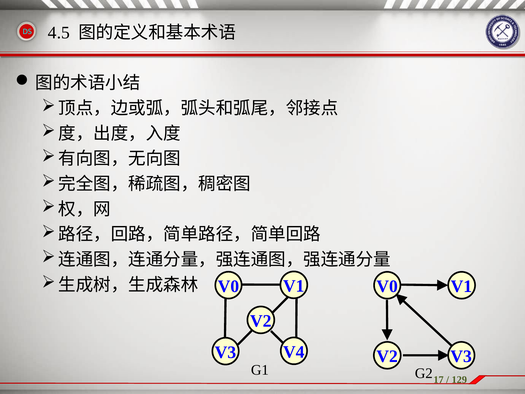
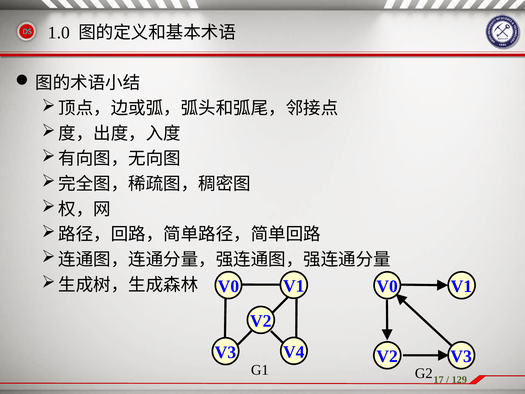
4.5: 4.5 -> 1.0 (59, 33)
